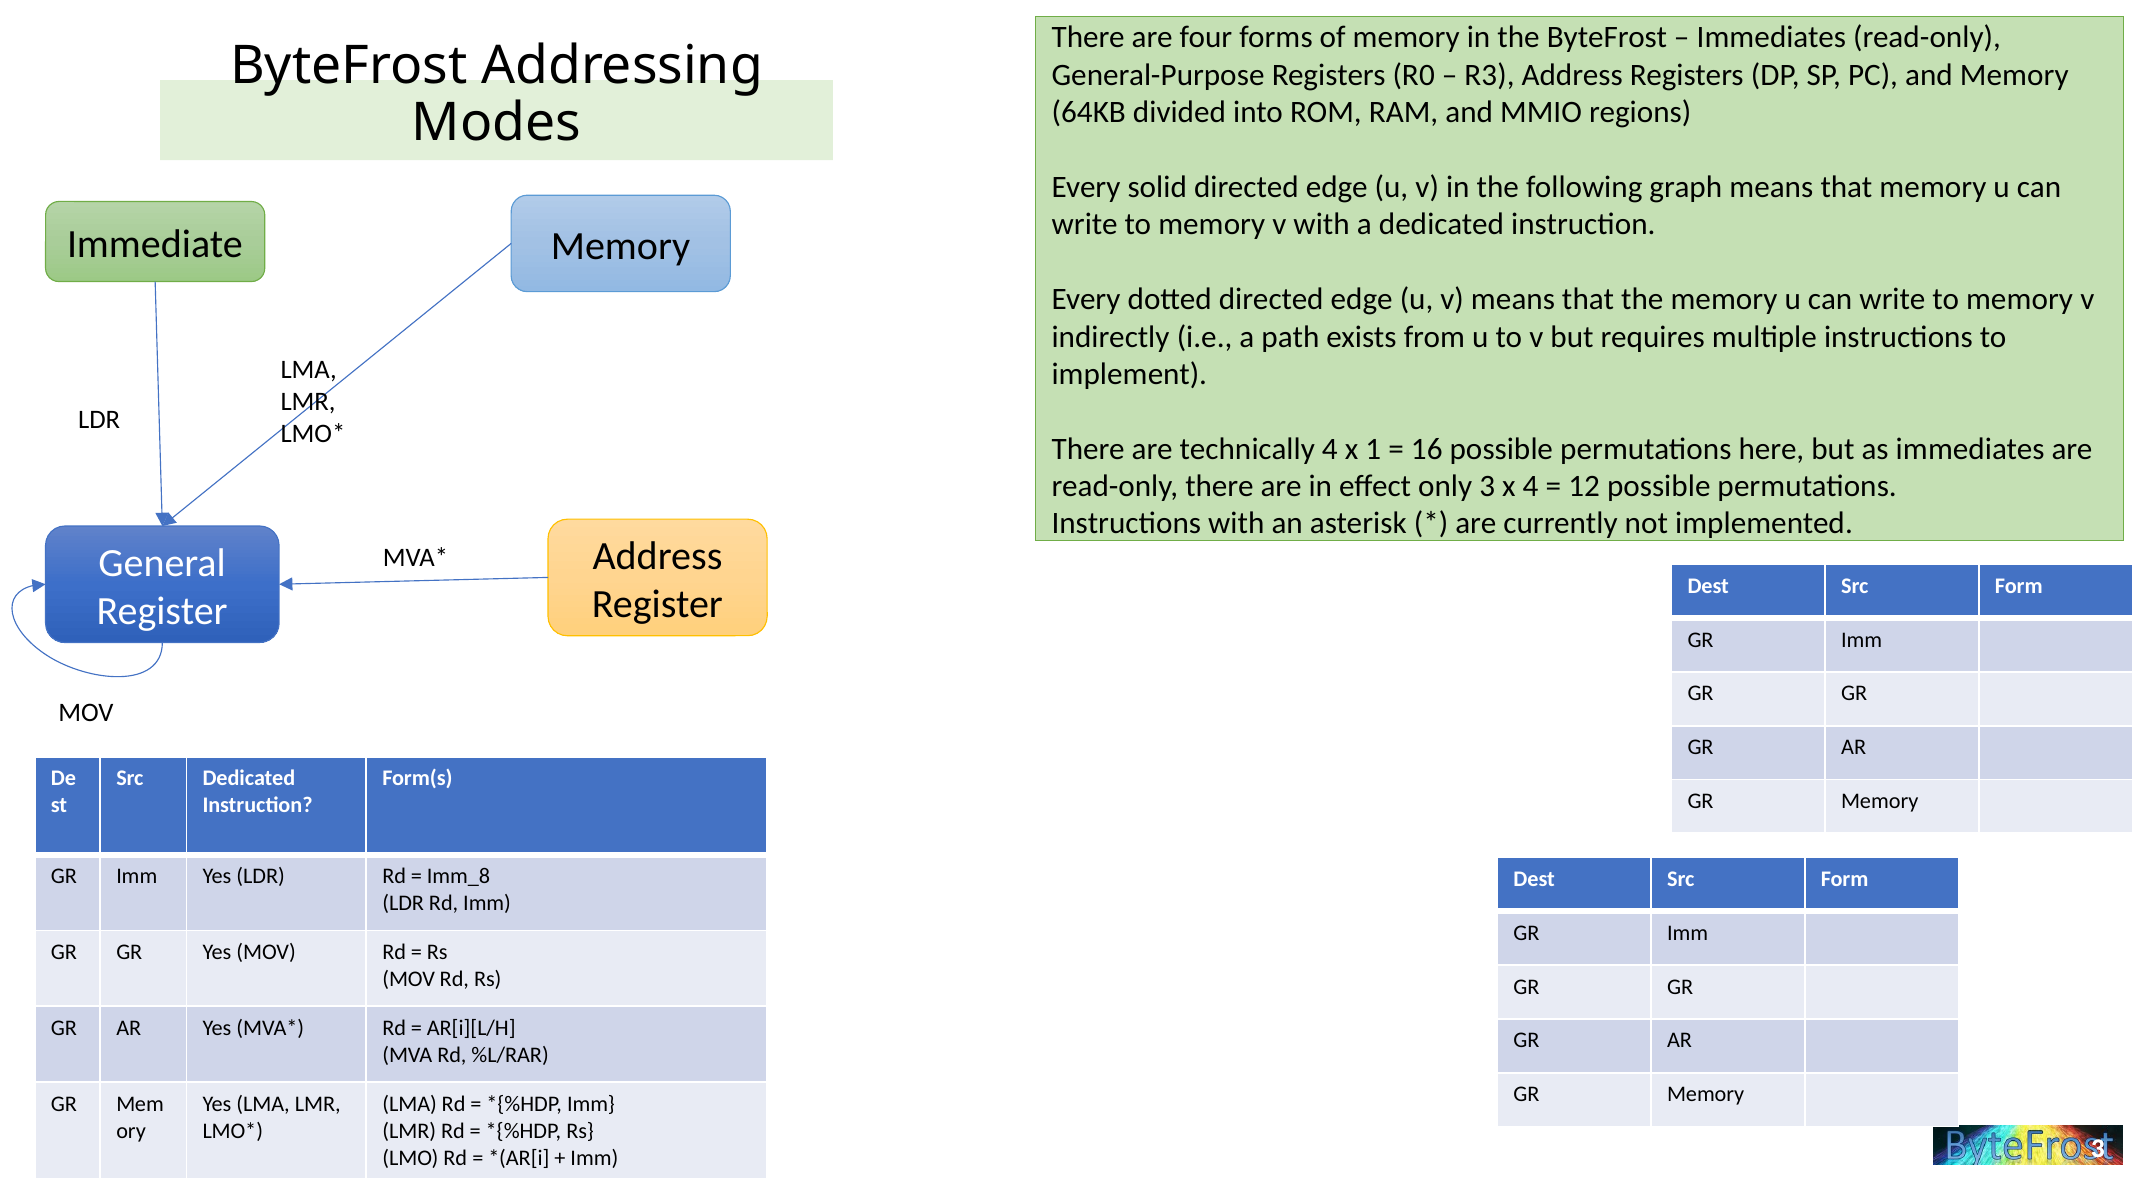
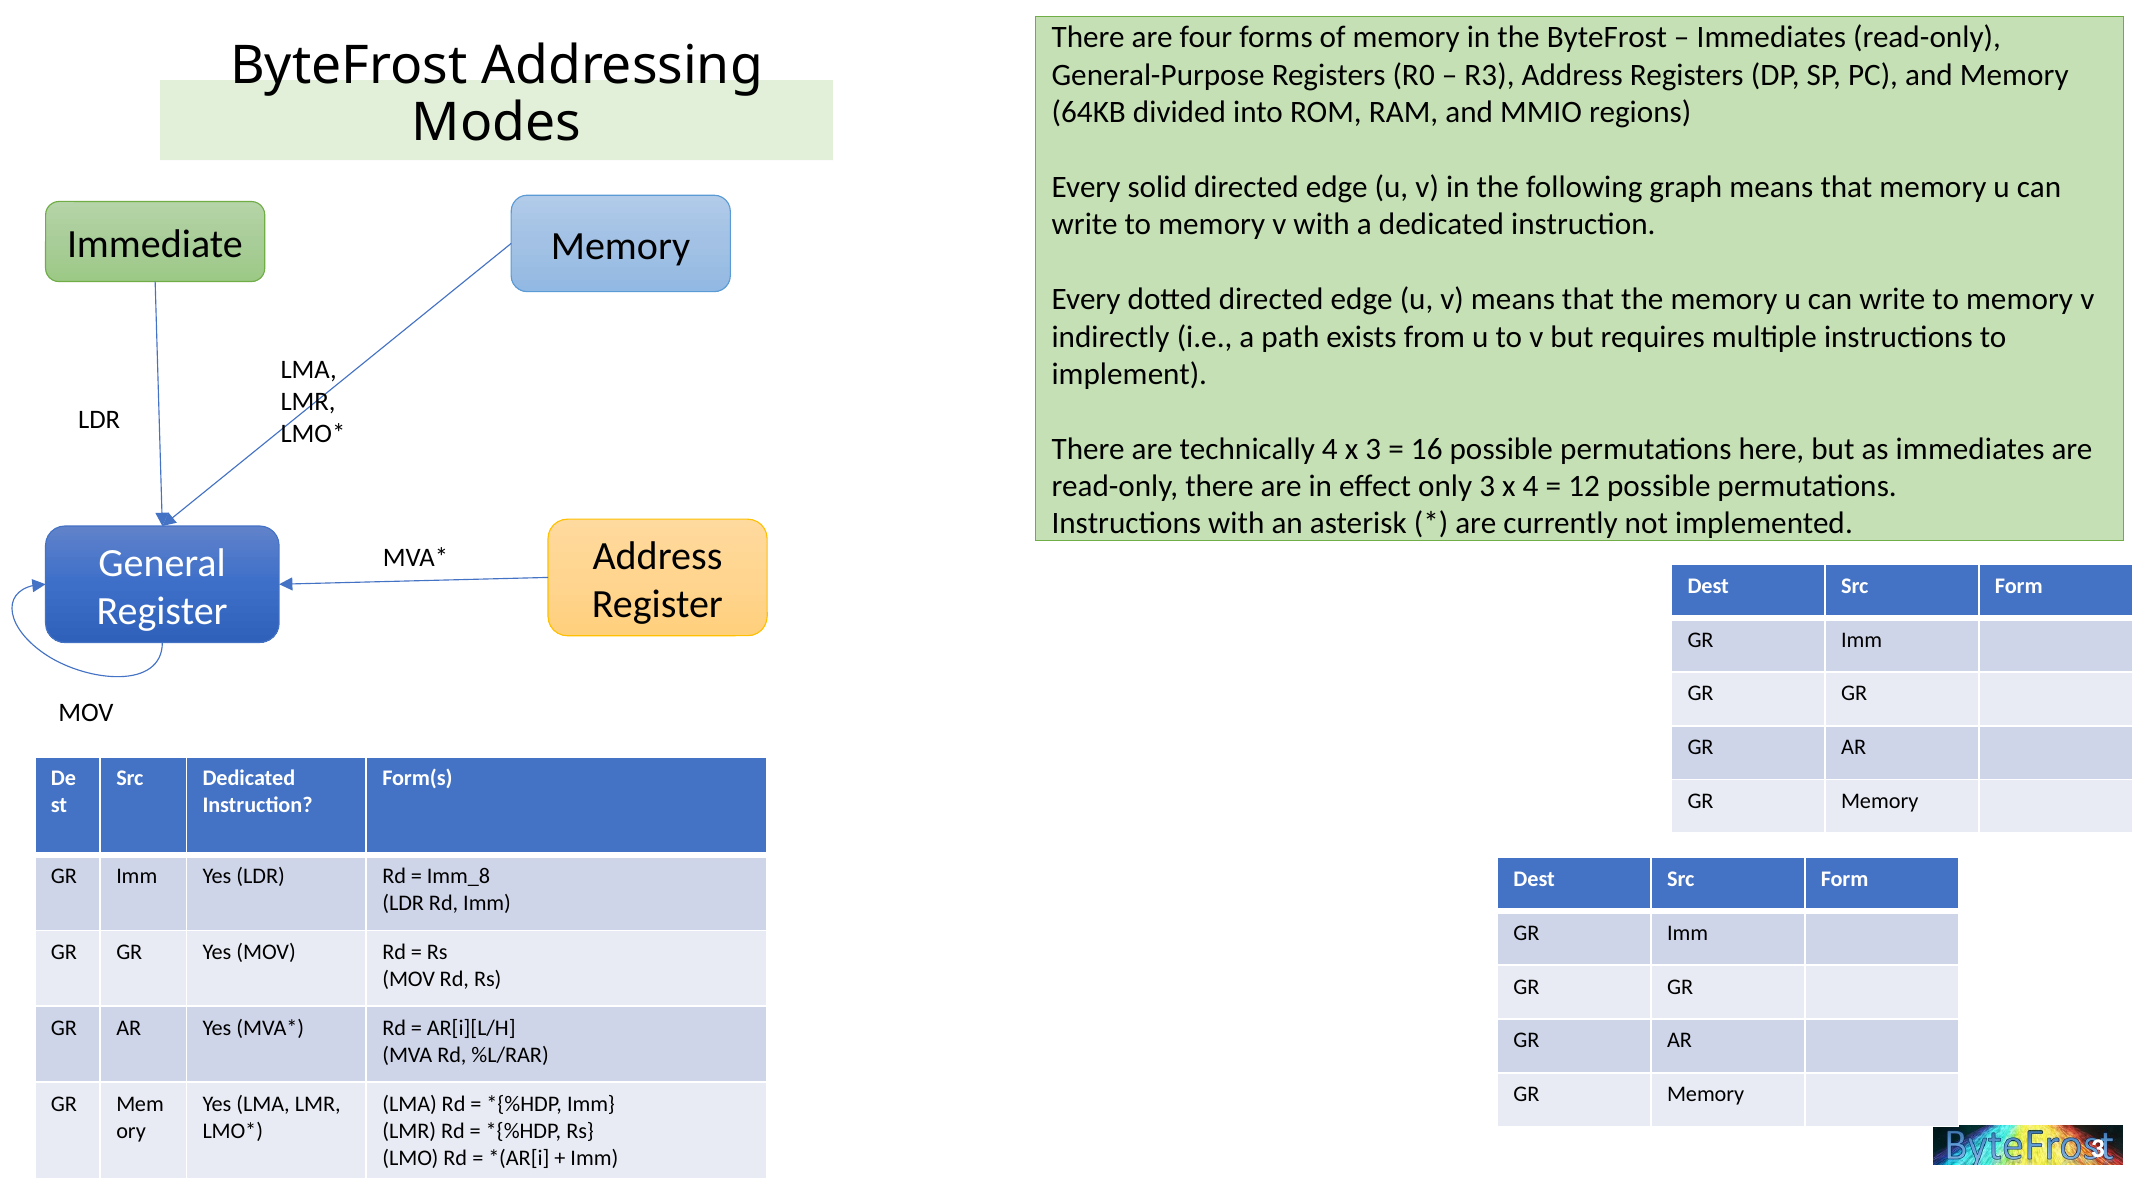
x 1: 1 -> 3 (1373, 449)
